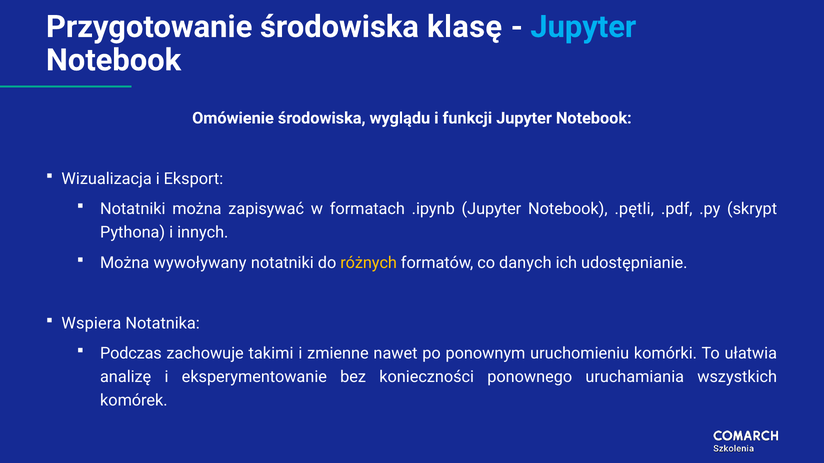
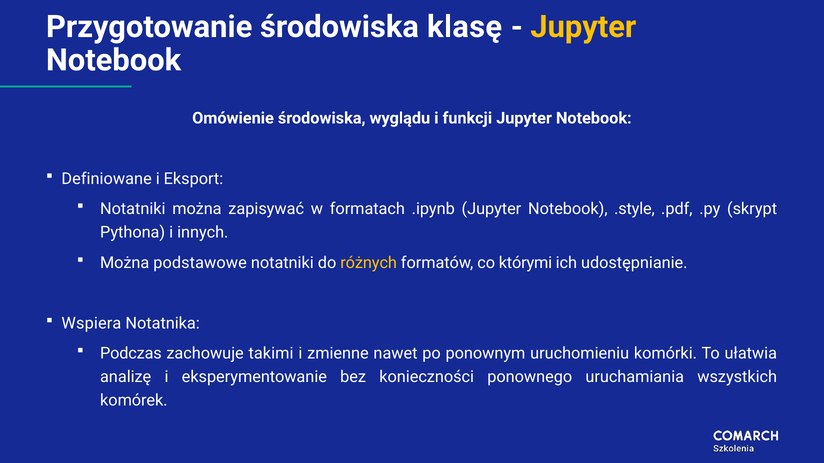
Jupyter colour: light blue -> yellow (583, 27)
Wizualizacja: Wizualizacja -> Definiowane (107, 179)
.pętli: .pętli -> .style (634, 209)
wywoływany: wywoływany -> podstawowe (200, 263)
danych: danych -> którymi (525, 263)
